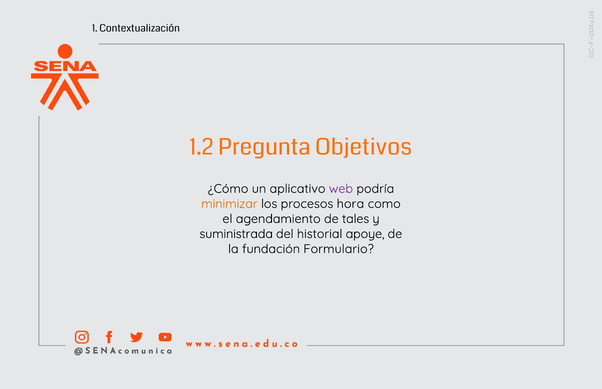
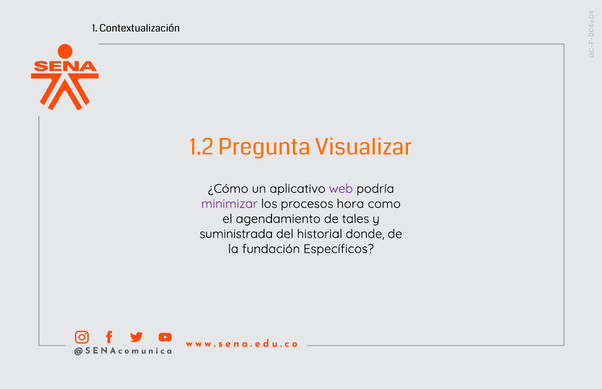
Objetivos: Objetivos -> Visualizar (364, 147)
minimizar colour: orange -> purple (229, 204)
apoye: apoye -> donde (365, 234)
Formulario: Formulario -> Específicos (339, 249)
